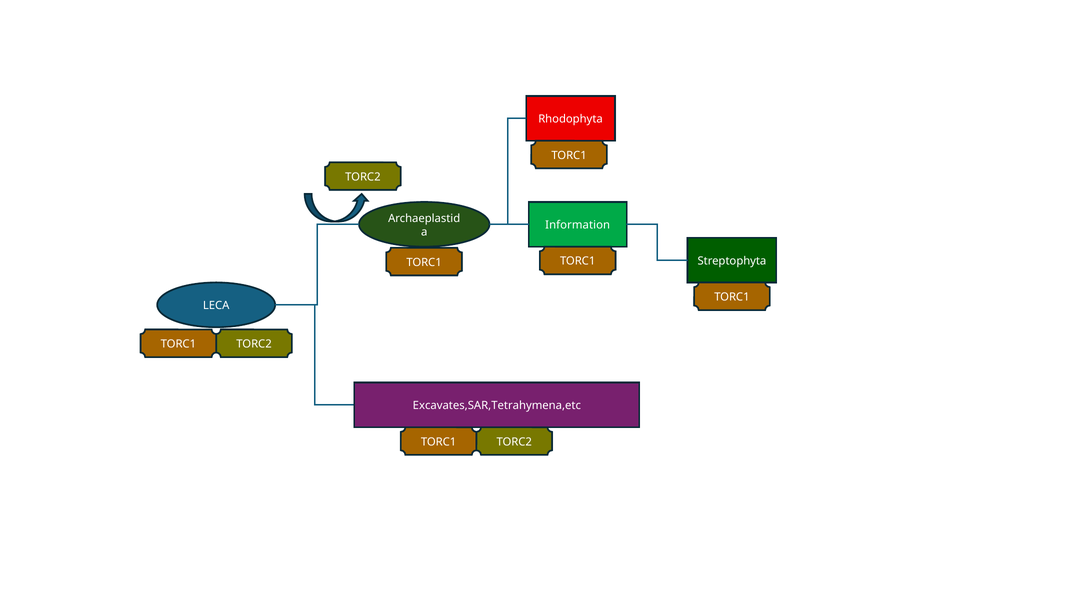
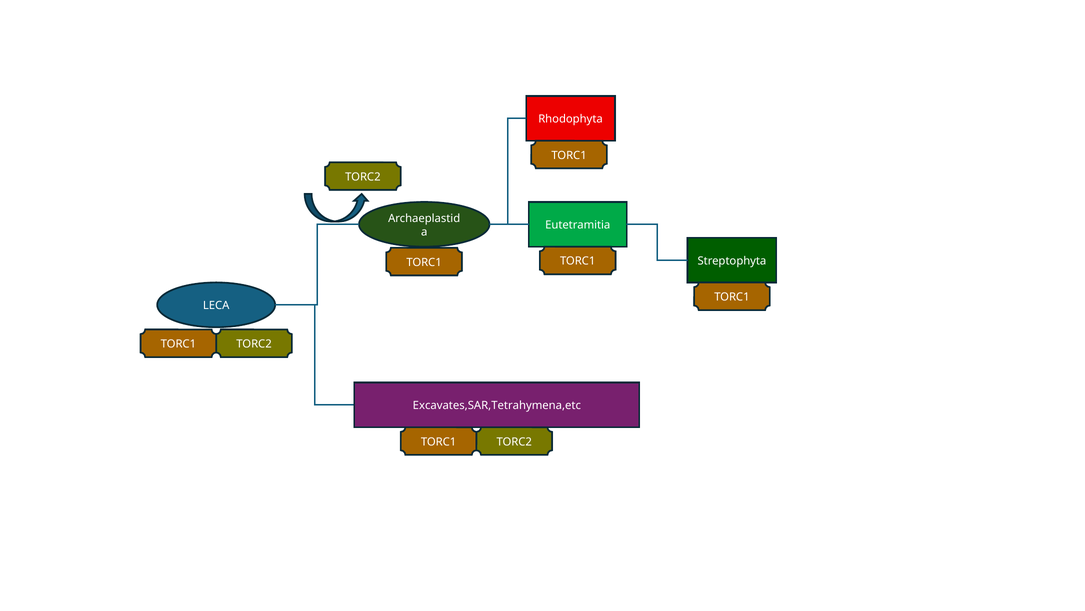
Information: Information -> Eutetramitia (578, 225)
